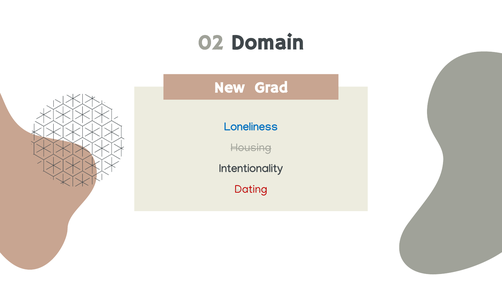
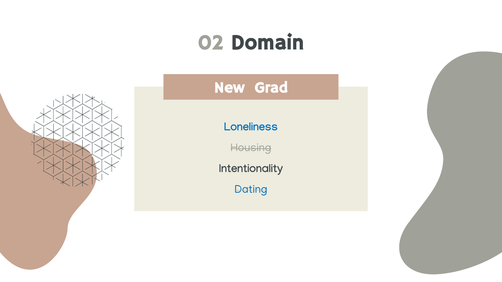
Dating colour: red -> blue (251, 189)
